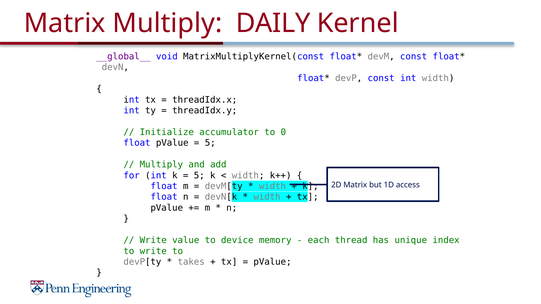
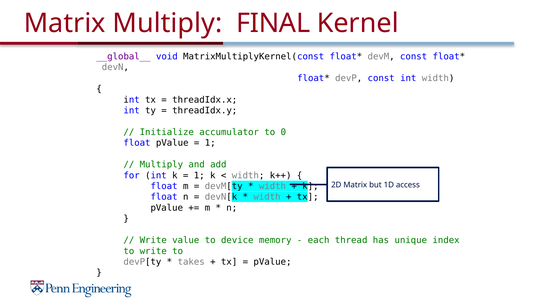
DAILY: DAILY -> FINAL (273, 23)
5: 5 -> 1 (210, 143)
5: 5 -> 1 (199, 176)
